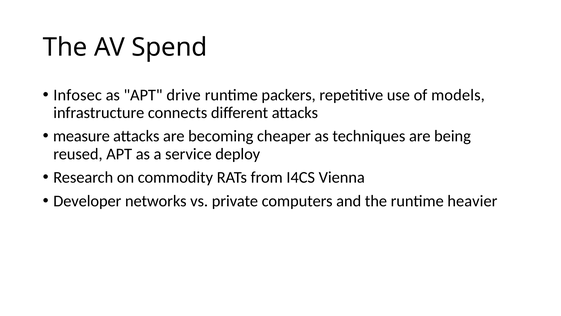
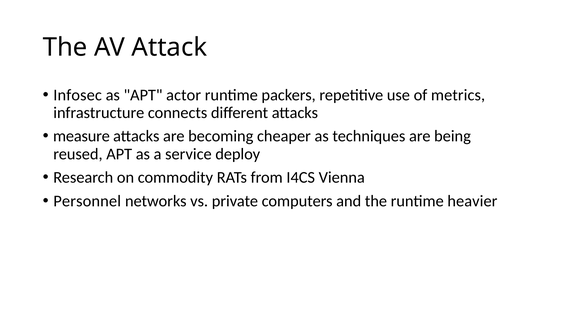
Spend: Spend -> Attack (169, 47)
drive: drive -> actor (184, 95)
models: models -> metrics (458, 95)
Developer: Developer -> Personnel (87, 201)
